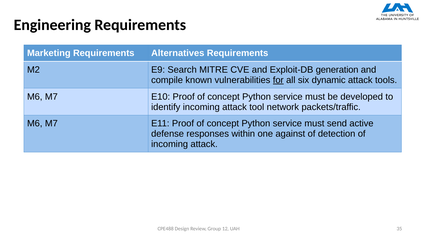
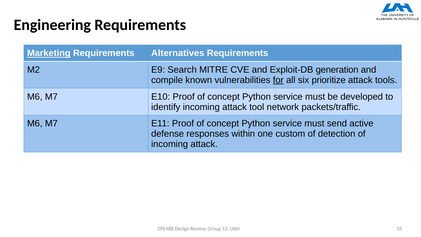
Marketing underline: none -> present (49, 53)
dynamic: dynamic -> prioritize (329, 80)
against: against -> custom (290, 134)
